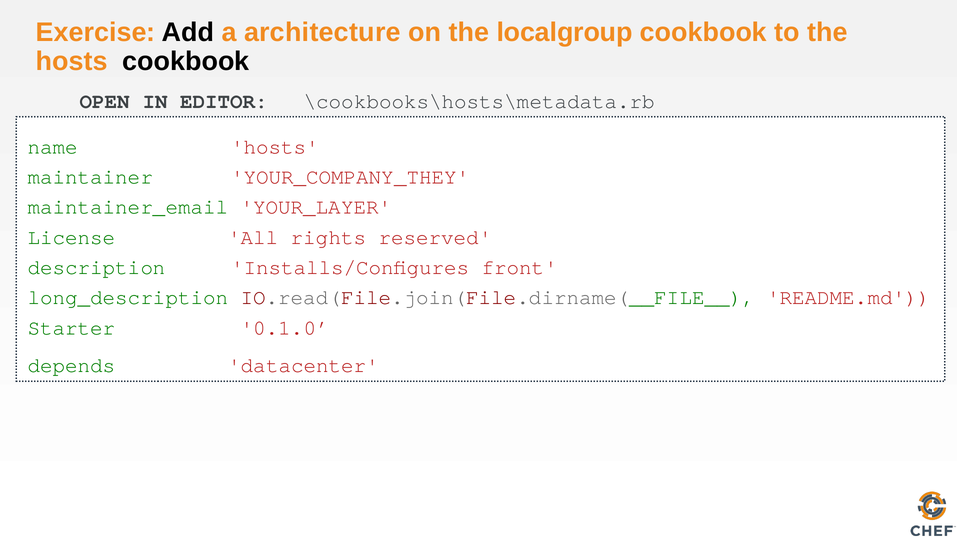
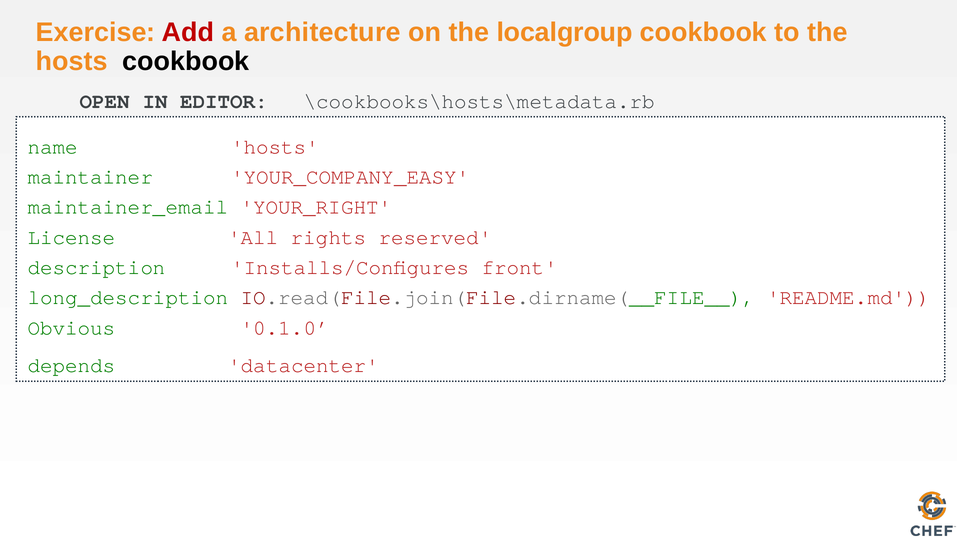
Add colour: black -> red (188, 32)
YOUR_COMPANY_THEY: YOUR_COMPANY_THEY -> YOUR_COMPANY_EASY (350, 177)
YOUR_LAYER: YOUR_LAYER -> YOUR_RIGHT (316, 207)
Starter: Starter -> Obvious (72, 328)
